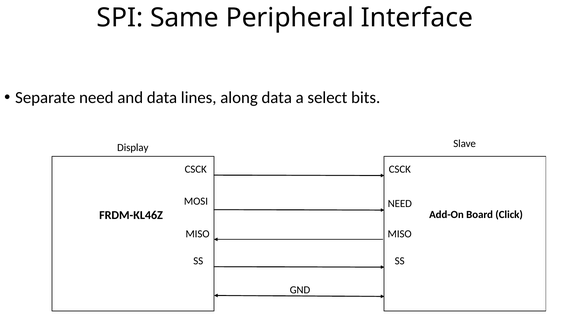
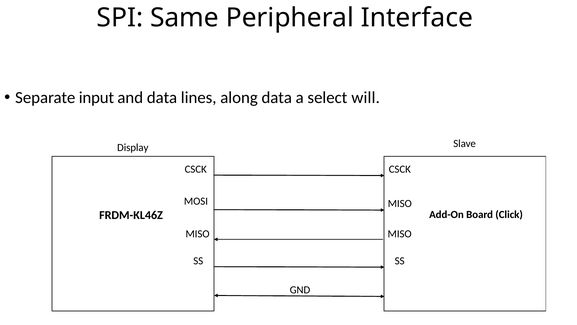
Separate need: need -> input (96, 98)
bits: bits -> will (366, 98)
NEED: NEED -> MISO (400, 203)
